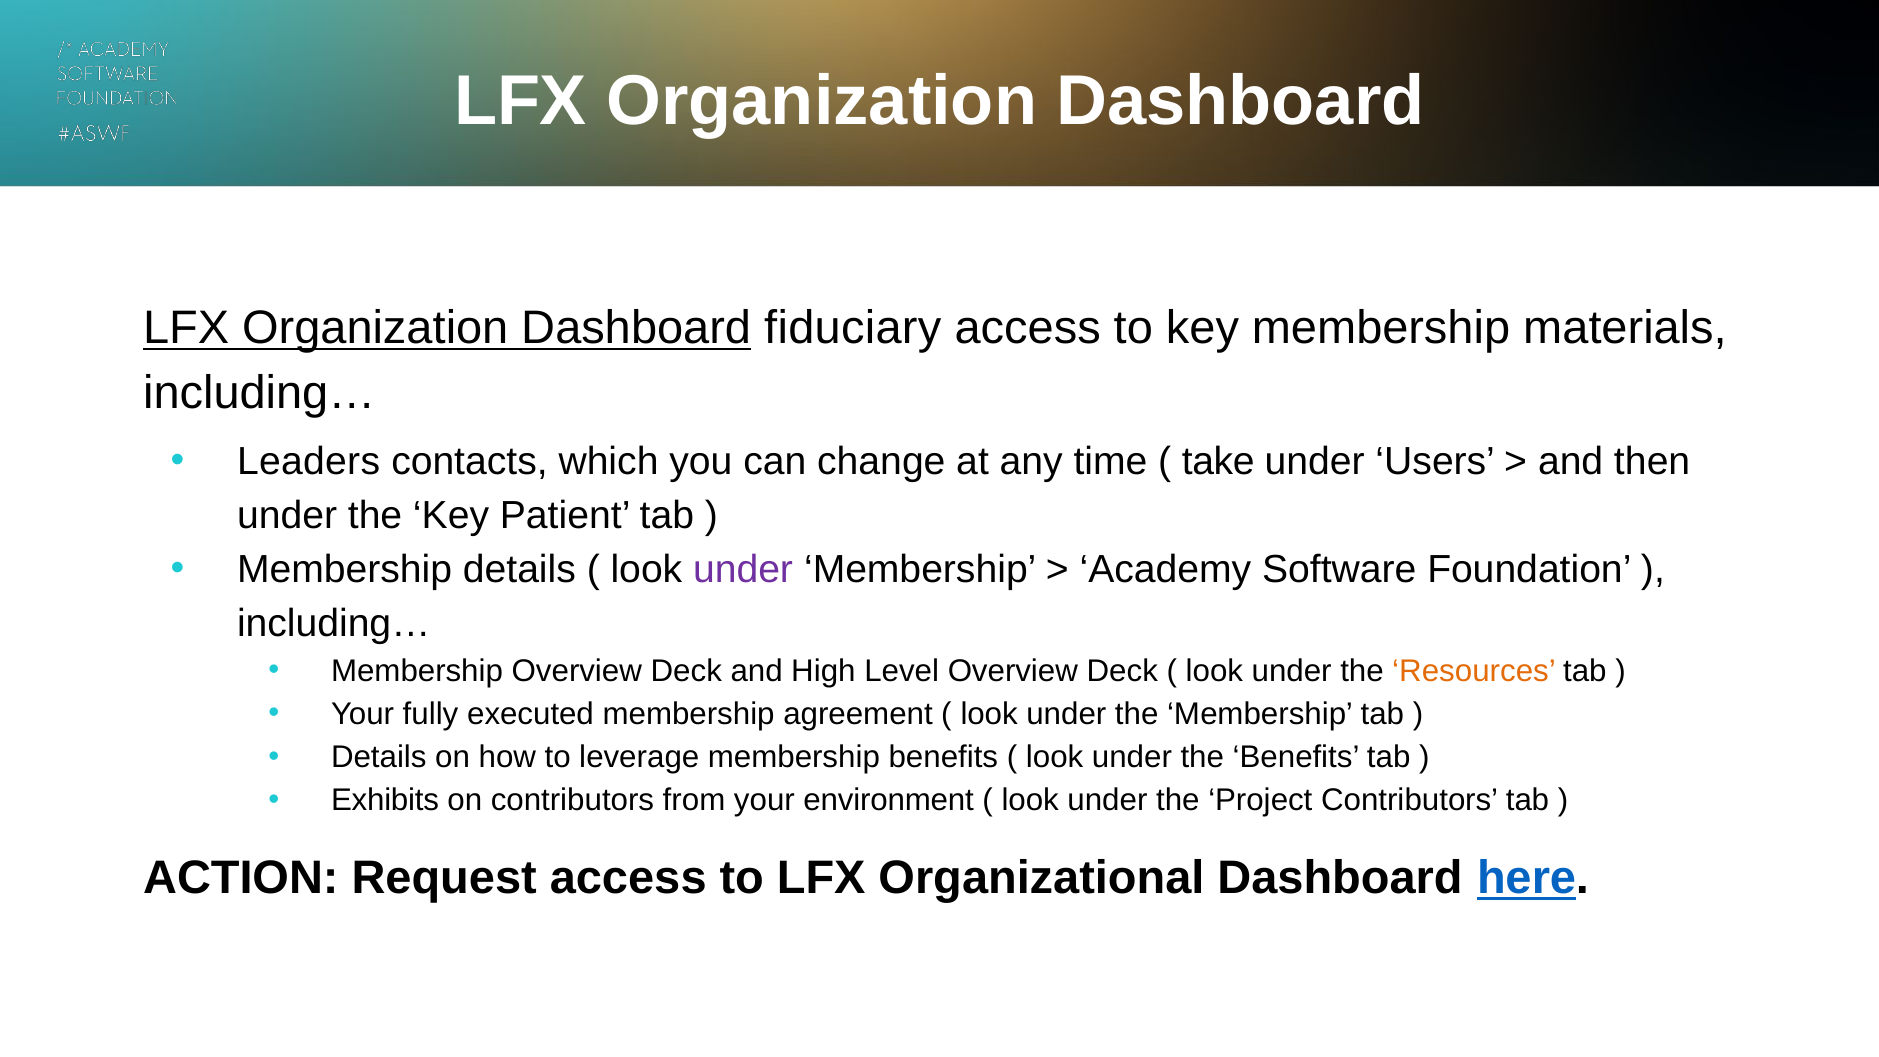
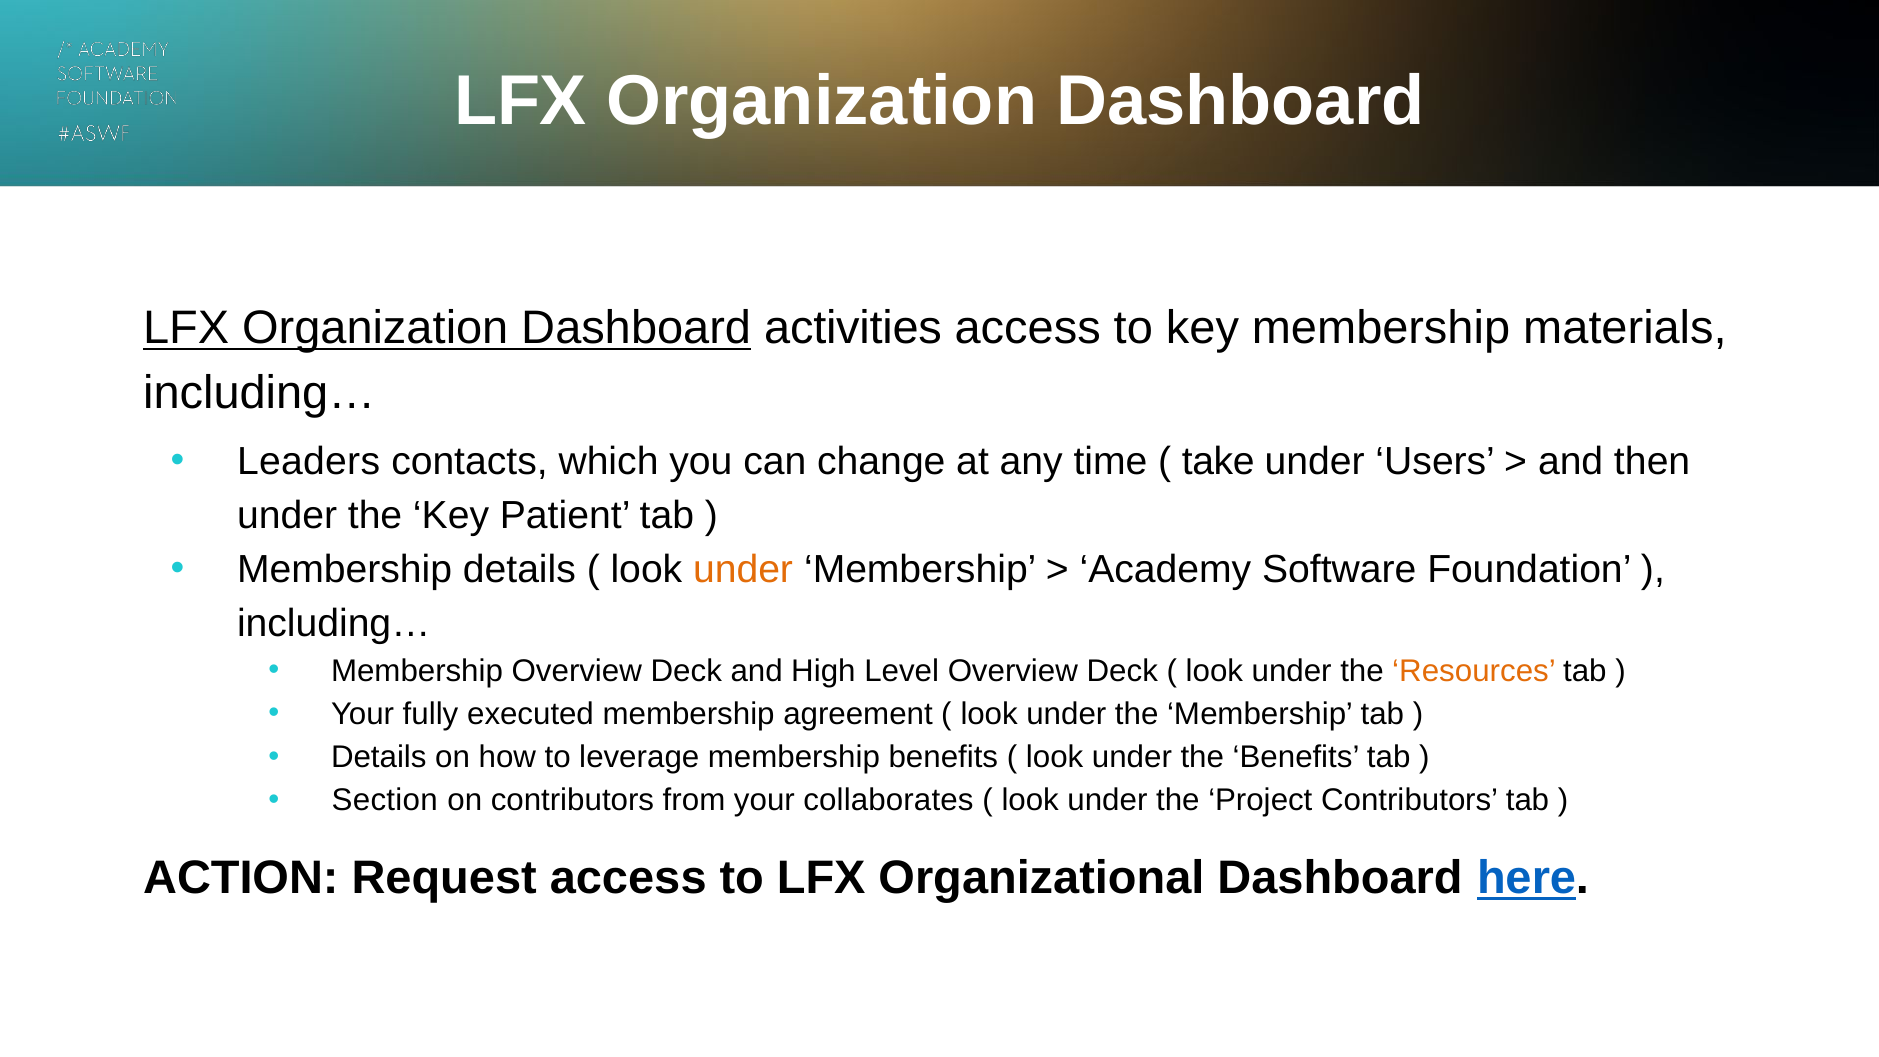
fiduciary: fiduciary -> activities (853, 328)
under colour: purple -> orange (743, 570)
Exhibits: Exhibits -> Section (385, 801)
environment: environment -> collaborates (888, 801)
